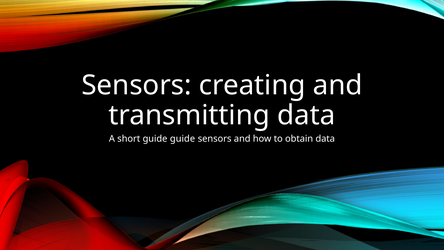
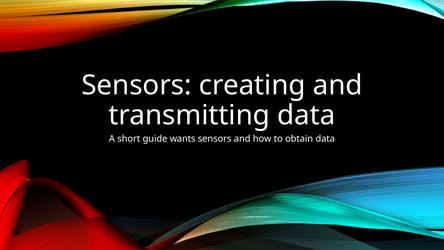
guide guide: guide -> wants (183, 139)
